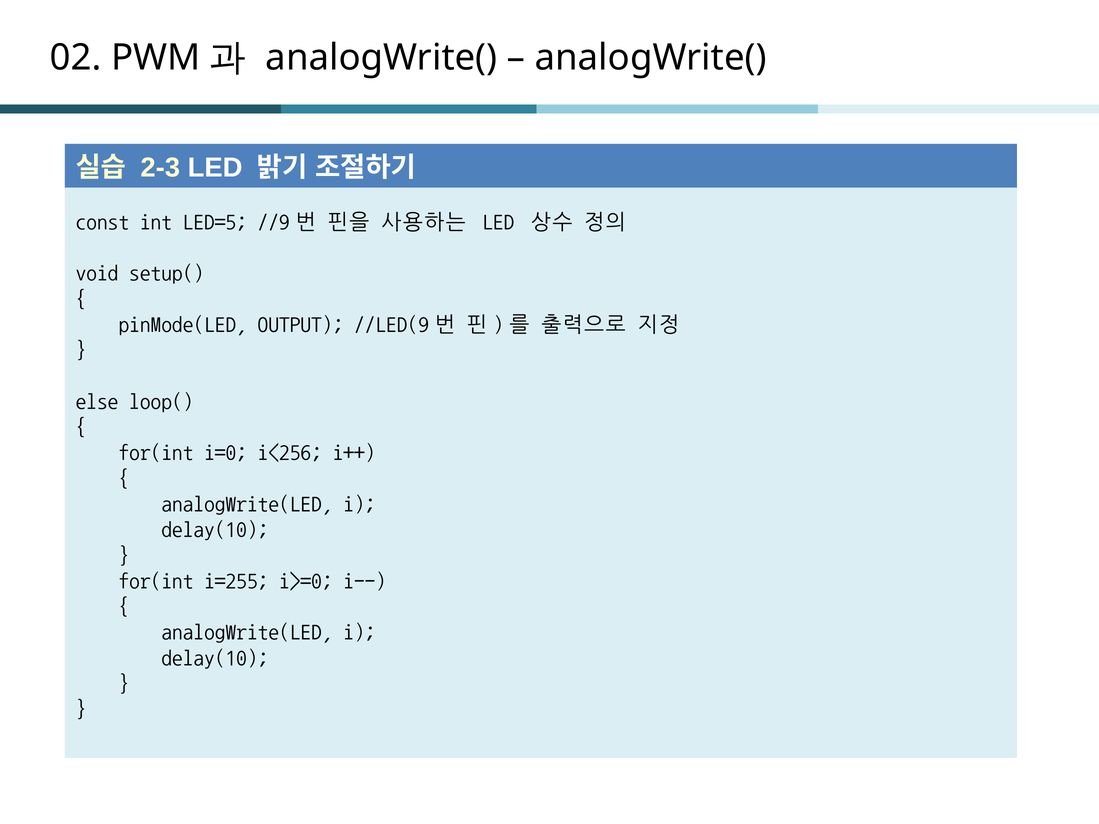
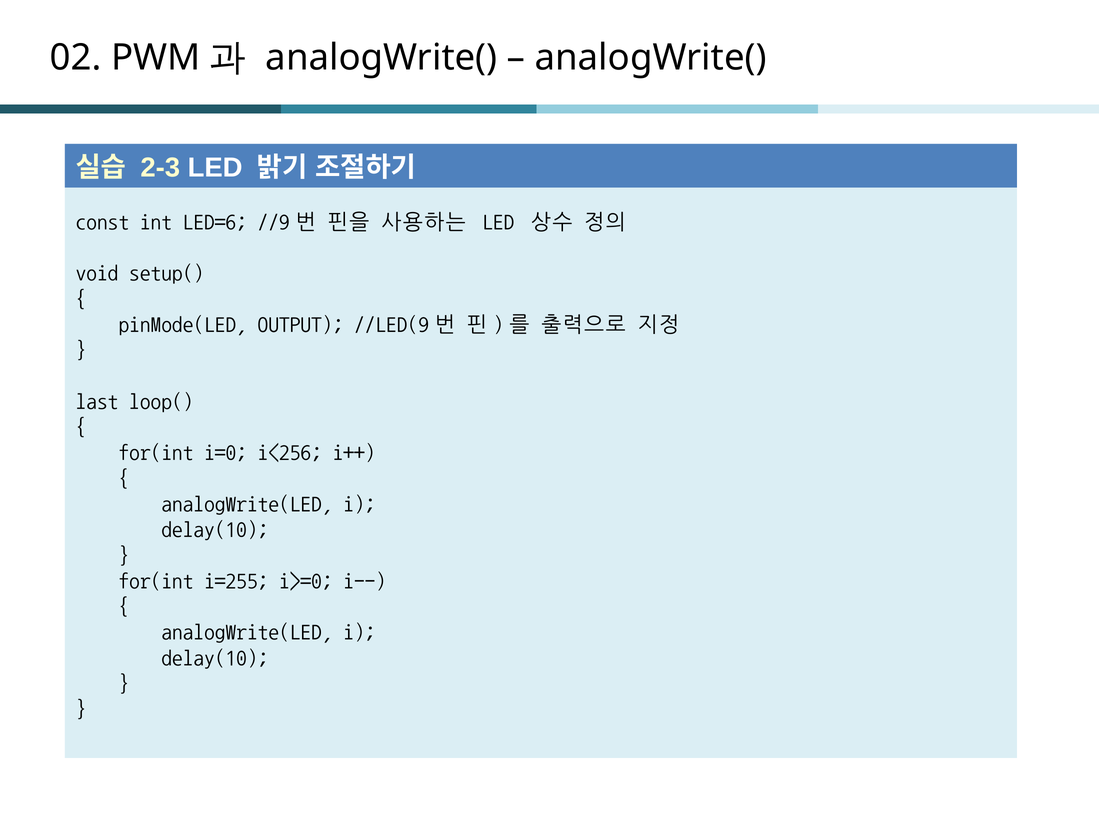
LED=5: LED=5 -> LED=6 (215, 222)
else: else -> last (97, 401)
